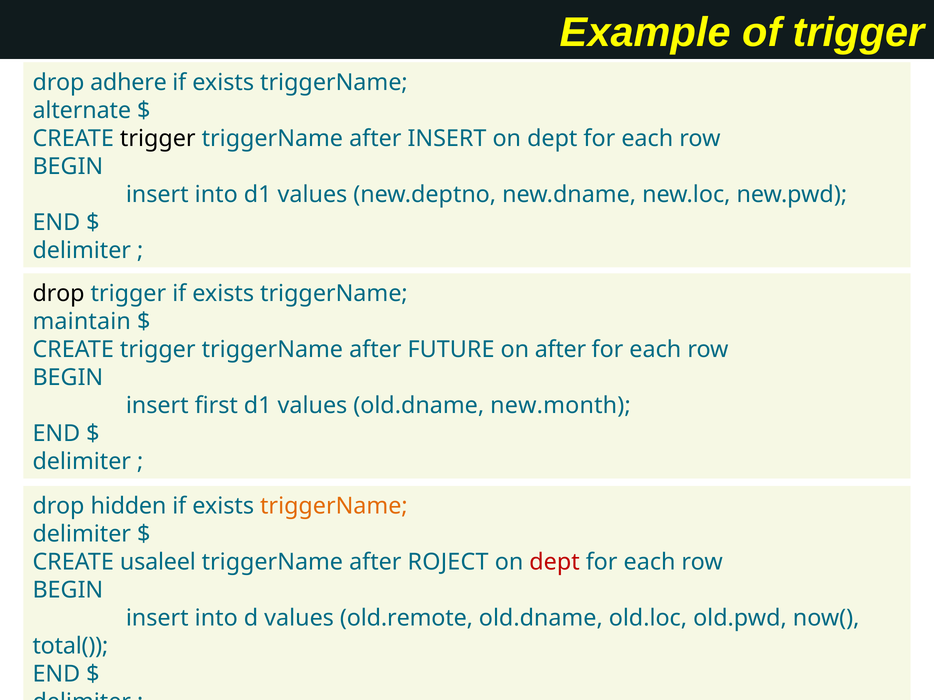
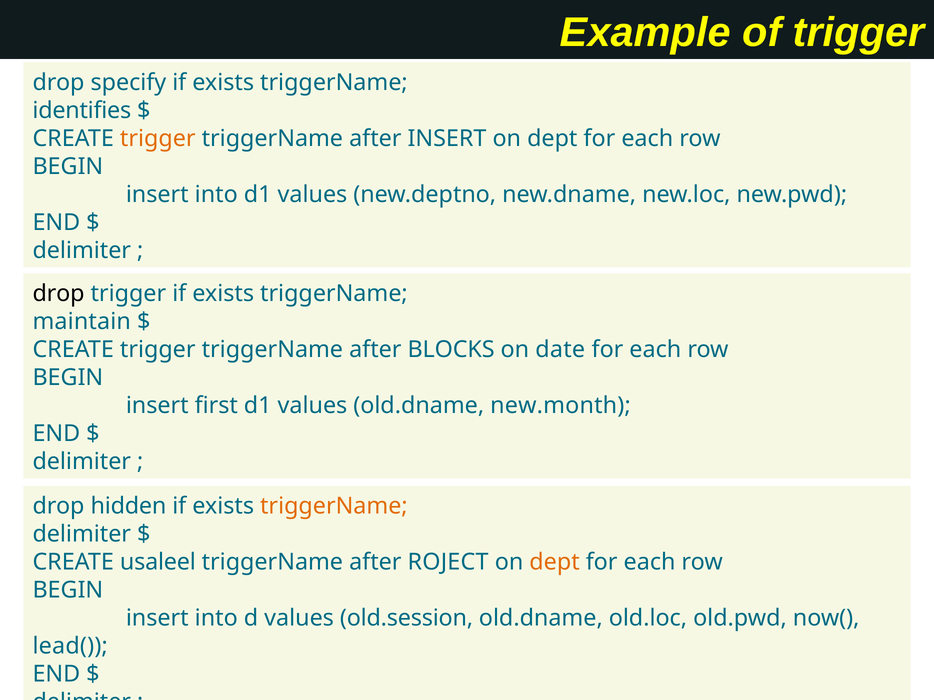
adhere: adhere -> specify (128, 82)
alternate: alternate -> identifies (82, 110)
trigger colour: black -> orange (158, 138)
FUTURE: FUTURE -> BLOCKS (451, 350)
on after: after -> date (560, 350)
dept colour: red -> orange (555, 563)
old.remote: old.remote -> old.session (407, 619)
total(: total( -> lead( (70, 647)
